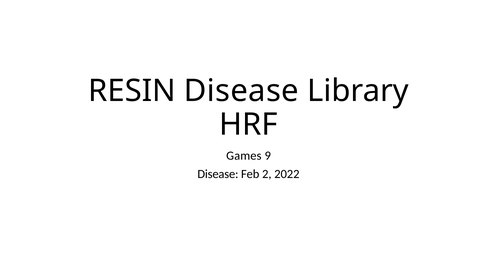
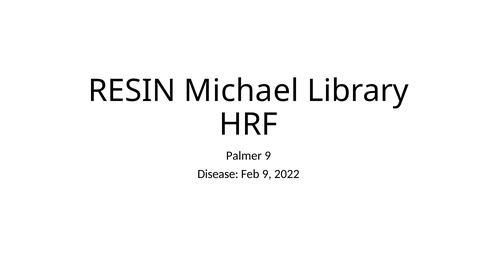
RESIN Disease: Disease -> Michael (241, 91)
Games: Games -> Palmer (244, 155)
Feb 2: 2 -> 9 (267, 174)
